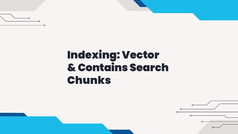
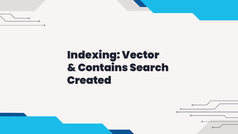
Chunks: Chunks -> Created (89, 80)
